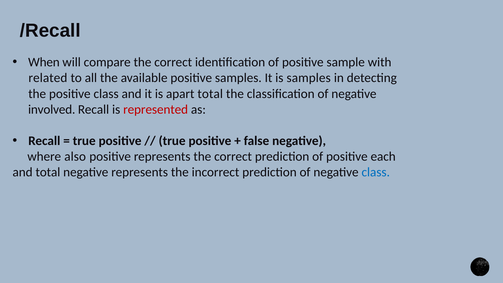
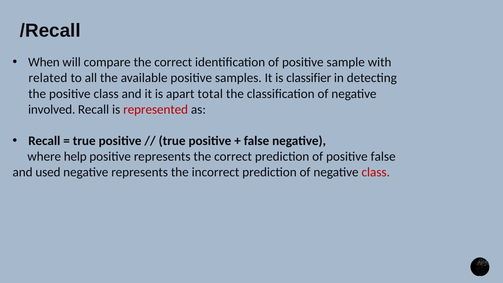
is samples: samples -> classifier (309, 78)
also: also -> help (75, 157)
positive each: each -> false (383, 157)
and total: total -> used (48, 172)
class colour: blue -> red (376, 172)
